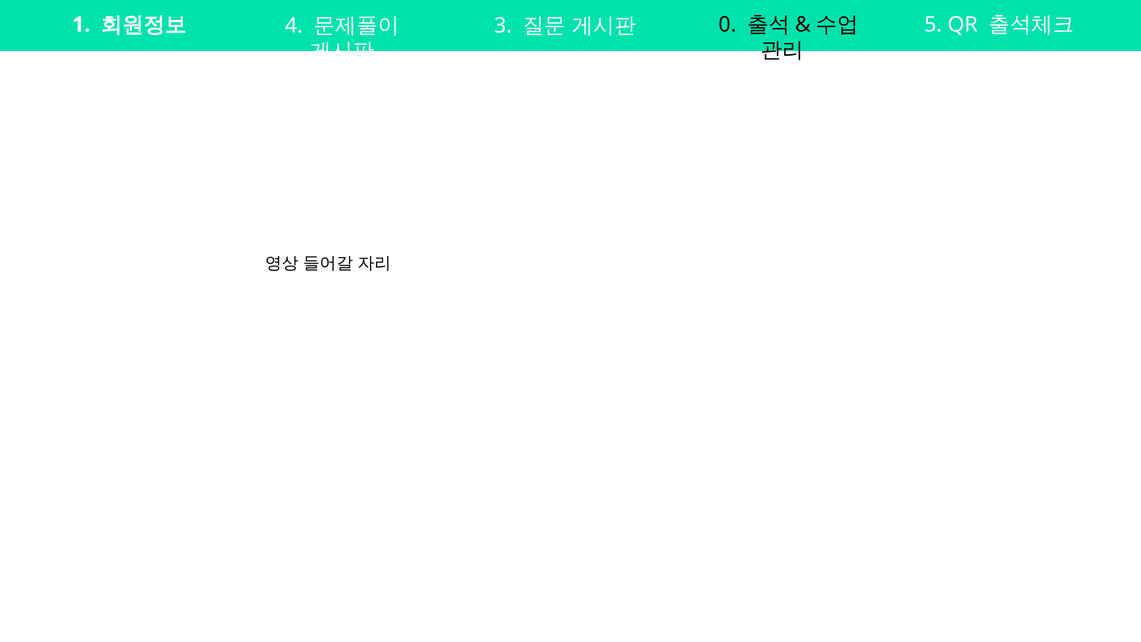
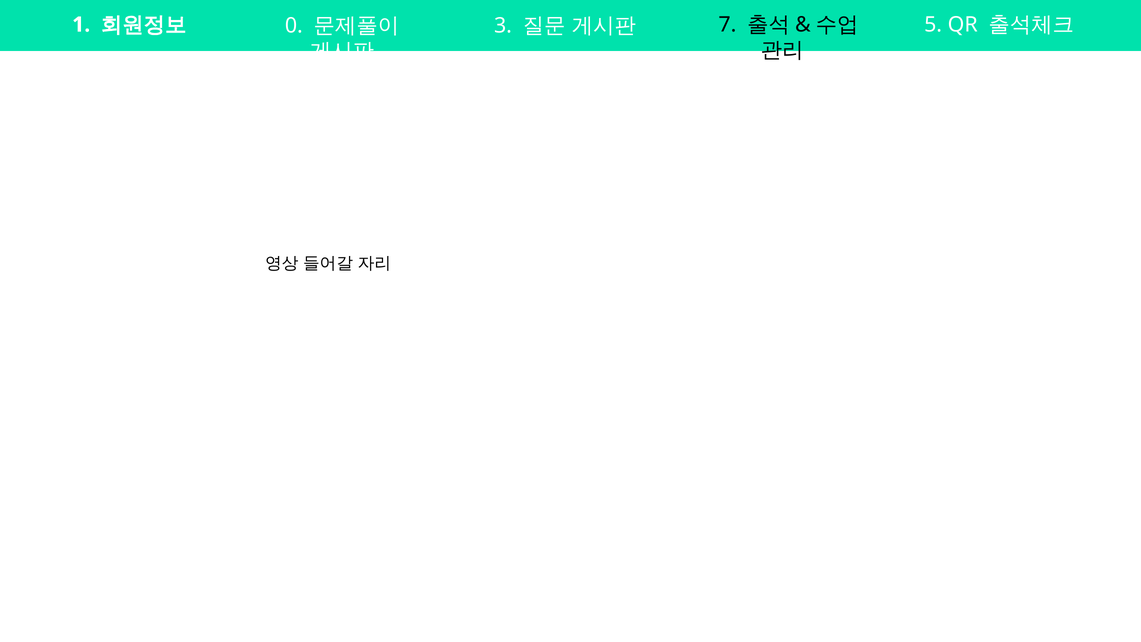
0: 0 -> 7 (727, 25)
4: 4 -> 0 (294, 26)
